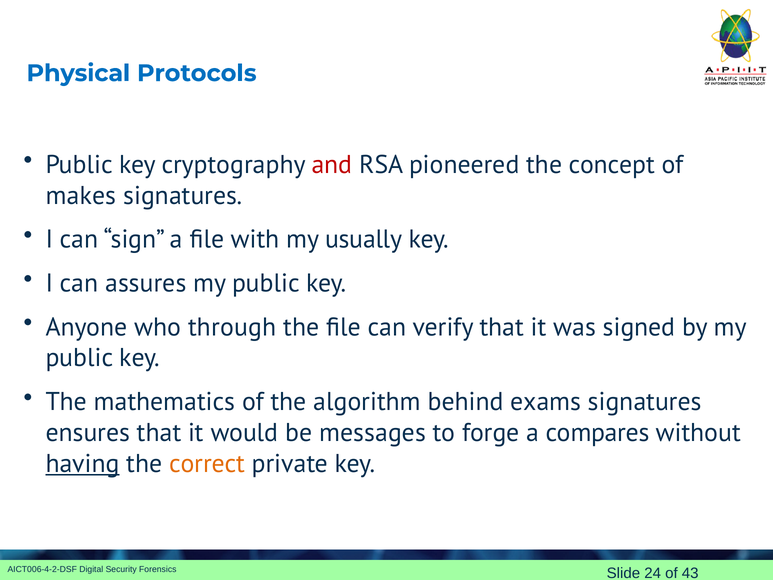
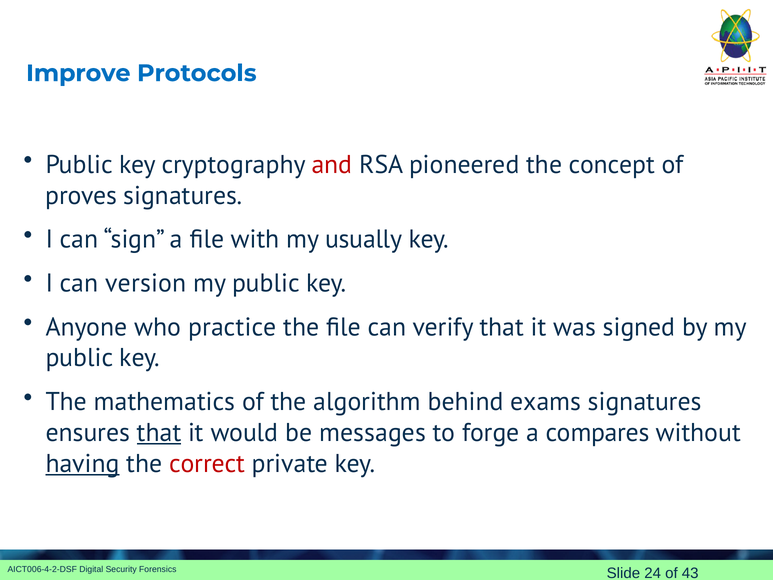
Physical: Physical -> Improve (78, 73)
makes: makes -> proves (81, 196)
assures: assures -> version (146, 283)
through: through -> practice (232, 327)
that underline: none -> present (159, 433)
correct colour: orange -> red (207, 463)
